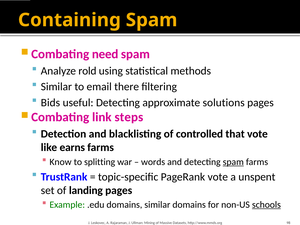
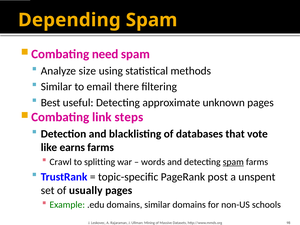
Containing: Containing -> Depending (69, 20)
rold: rold -> size (87, 71)
Bids: Bids -> Best (51, 103)
solutions: solutions -> unknown (224, 103)
controlled: controlled -> databases (199, 134)
Know: Know -> Crawl (61, 162)
PageRank vote: vote -> post (218, 177)
landing: landing -> usually (86, 190)
schools underline: present -> none (266, 205)
